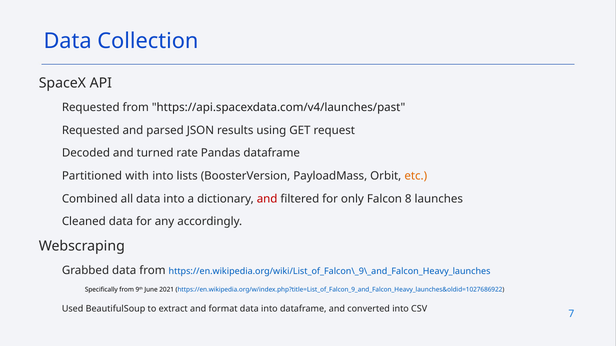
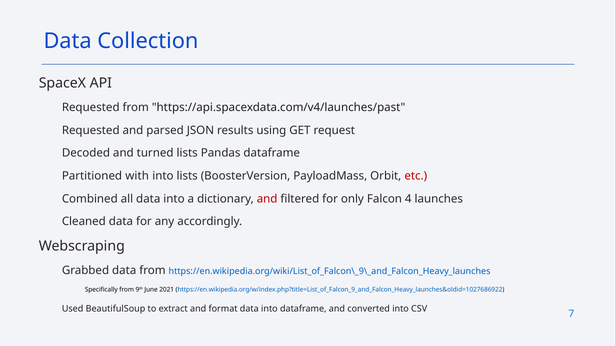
turned rate: rate -> lists (187, 153)
etc colour: orange -> red (416, 176)
8: 8 -> 4 (408, 199)
